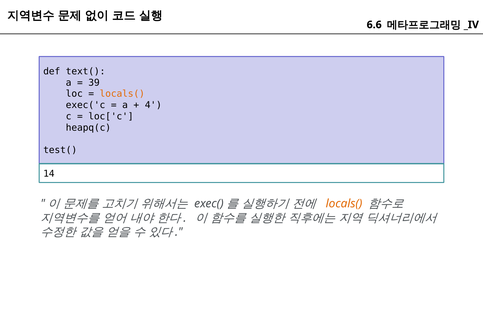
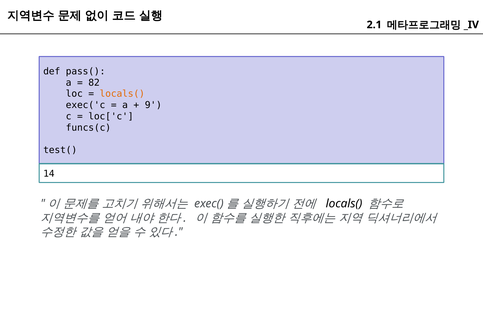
6.6: 6.6 -> 2.1 (374, 25)
text(: text( -> pass( (86, 71)
39: 39 -> 82 (94, 83)
4: 4 -> 9 (153, 105)
heapq(c: heapq(c -> funcs(c (88, 128)
locals( colour: orange -> black (344, 204)
